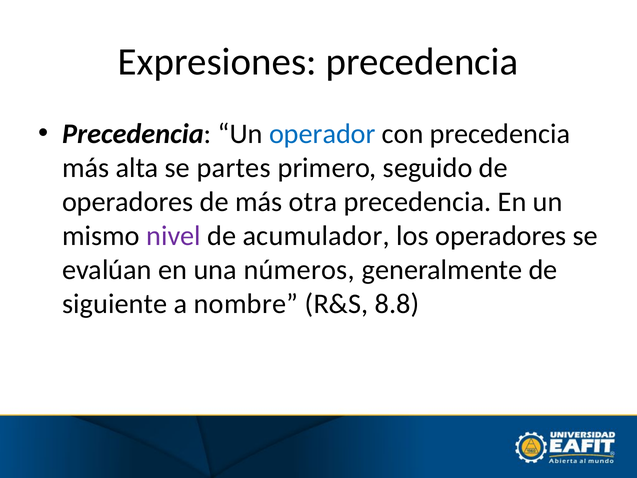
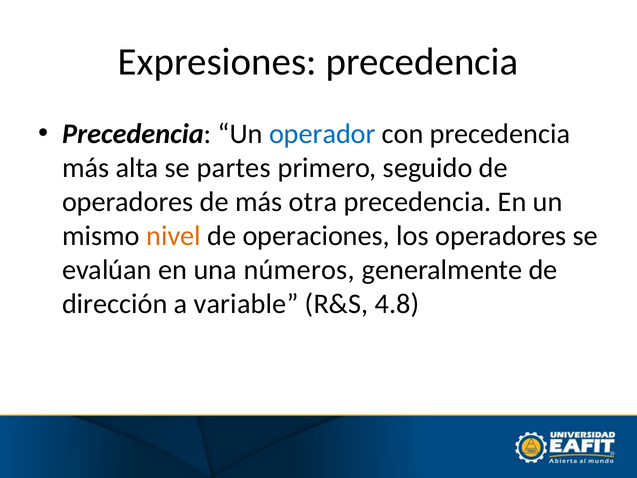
nivel colour: purple -> orange (174, 236)
acumulador: acumulador -> operaciones (316, 236)
siguiente: siguiente -> dirección (115, 304)
nombre: nombre -> variable (246, 304)
8.8: 8.8 -> 4.8 (397, 304)
